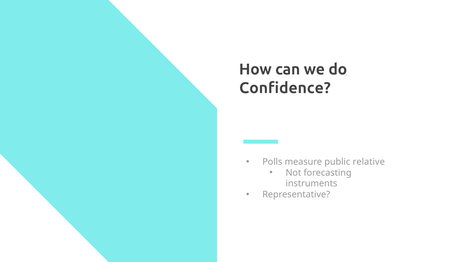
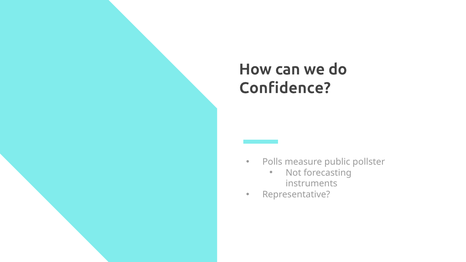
relative: relative -> pollster (369, 162)
